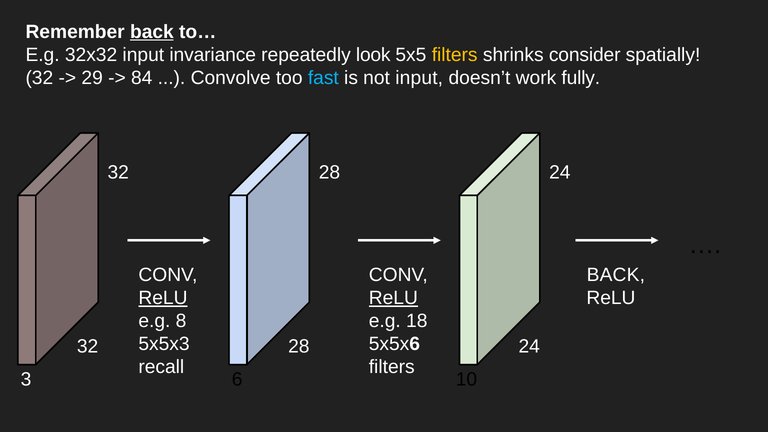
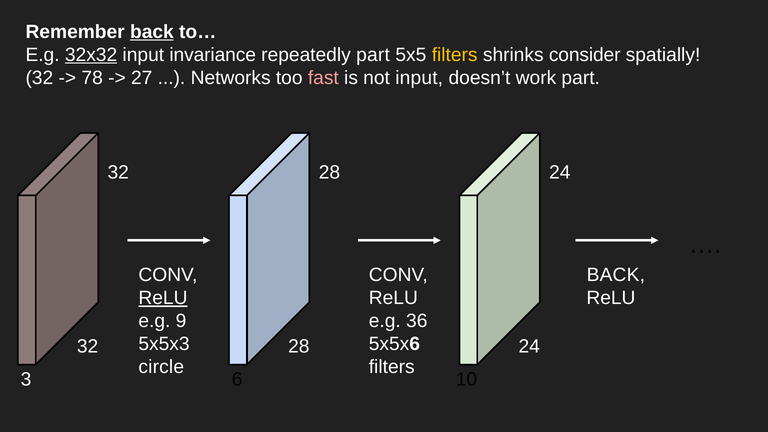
32x32 underline: none -> present (91, 55)
repeatedly look: look -> part (373, 55)
29: 29 -> 78 (92, 78)
84: 84 -> 27 (142, 78)
Convolve: Convolve -> Networks (231, 78)
fast colour: light blue -> pink (323, 78)
work fully: fully -> part (581, 78)
ReLU underline: present -> none (393, 298)
8: 8 -> 9 (181, 321)
18: 18 -> 36 (417, 321)
recall: recall -> circle (161, 367)
